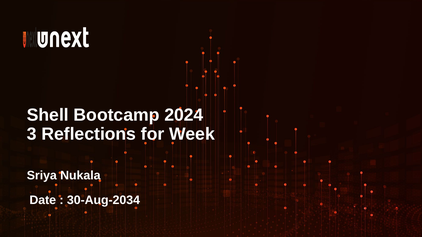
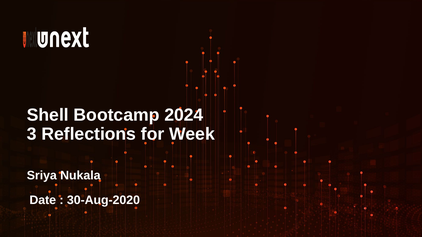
30-Aug-2034: 30-Aug-2034 -> 30-Aug-2020 (103, 201)
